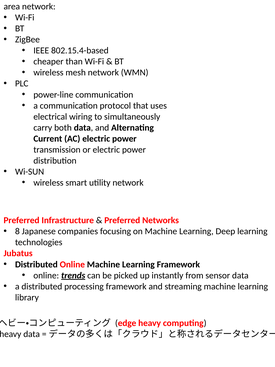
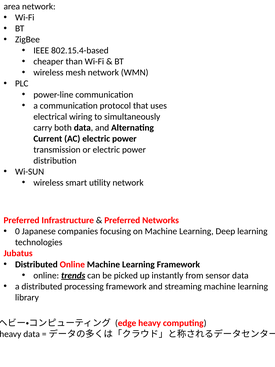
8: 8 -> 0 (17, 231)
